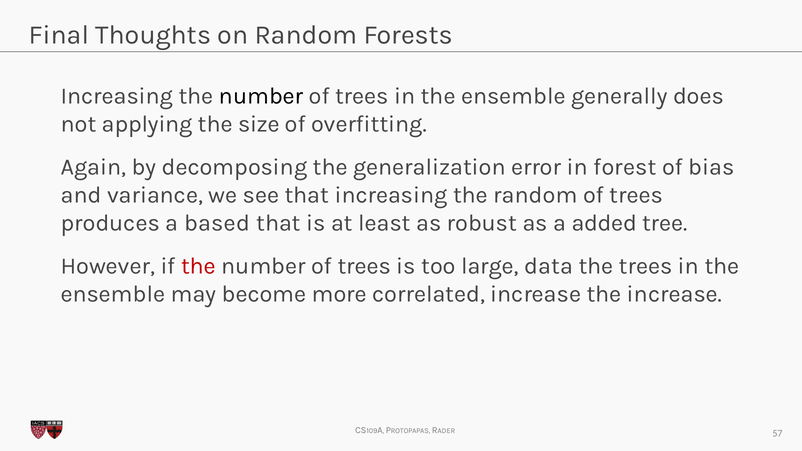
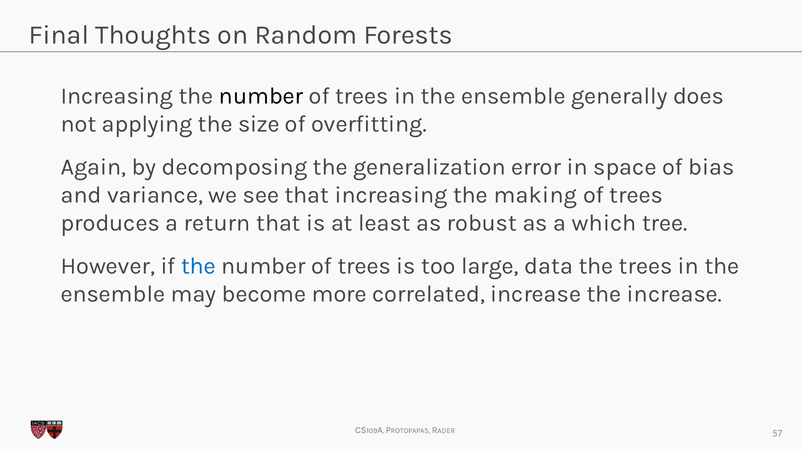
forest: forest -> space (625, 167)
the random: random -> making (535, 195)
based: based -> return (217, 223)
added: added -> which (604, 223)
the colour: red -> blue (198, 266)
